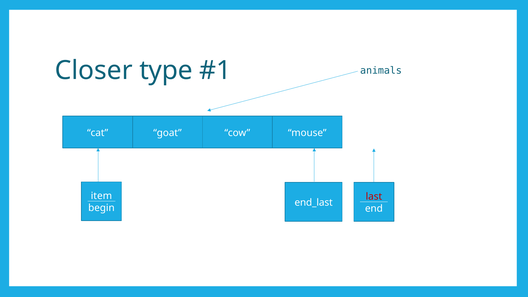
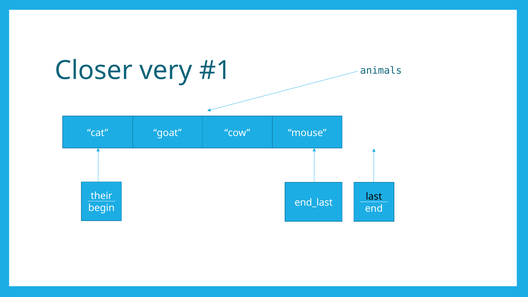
type: type -> very (166, 71)
item: item -> their (101, 196)
last colour: red -> black (374, 197)
